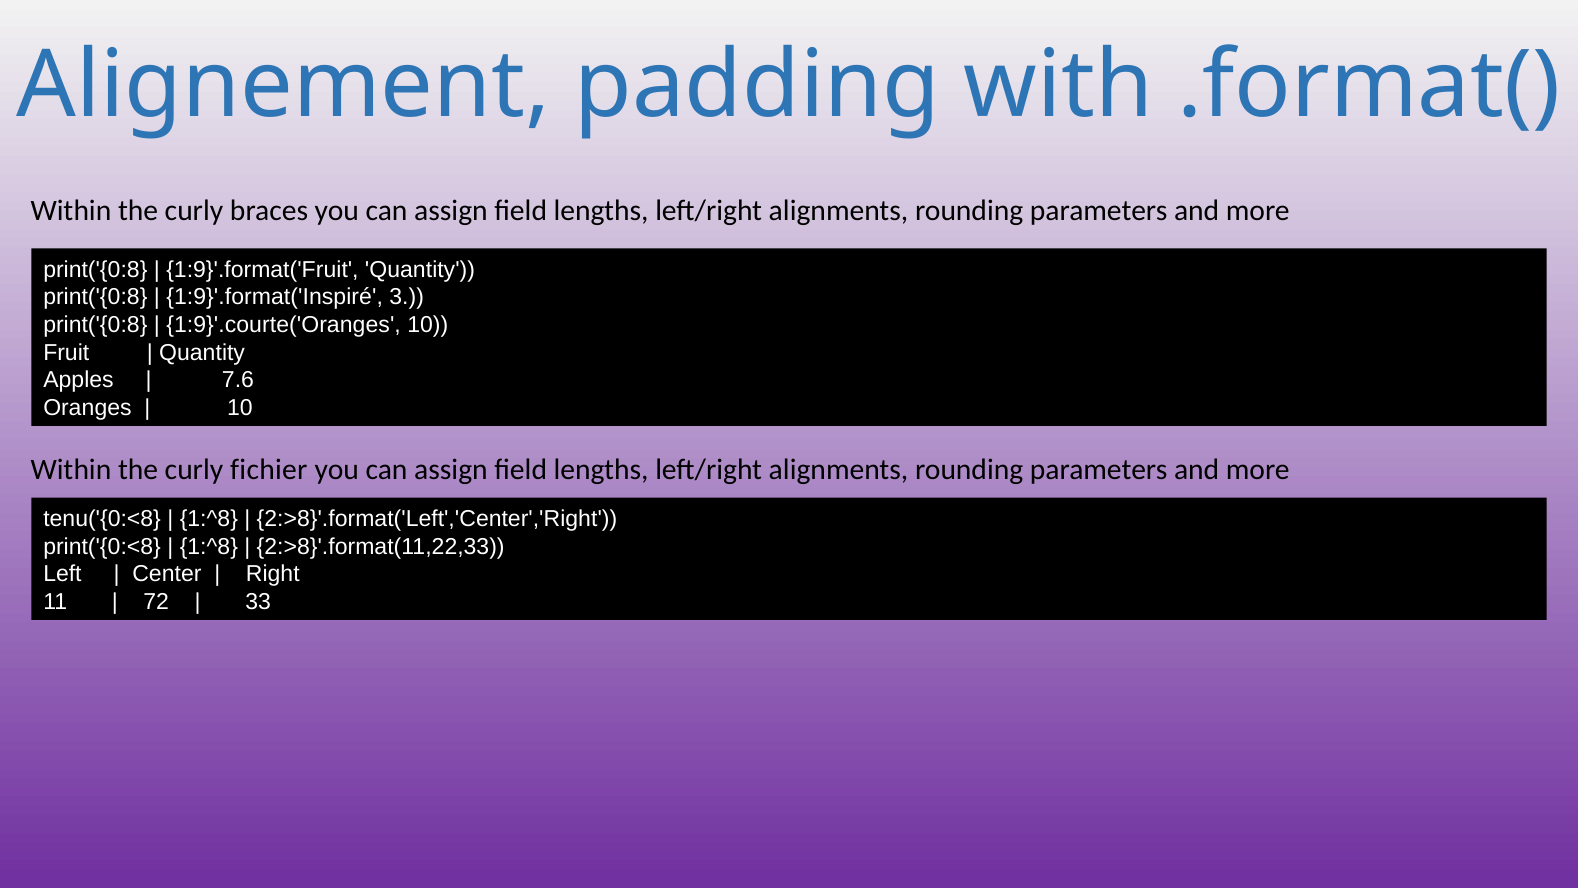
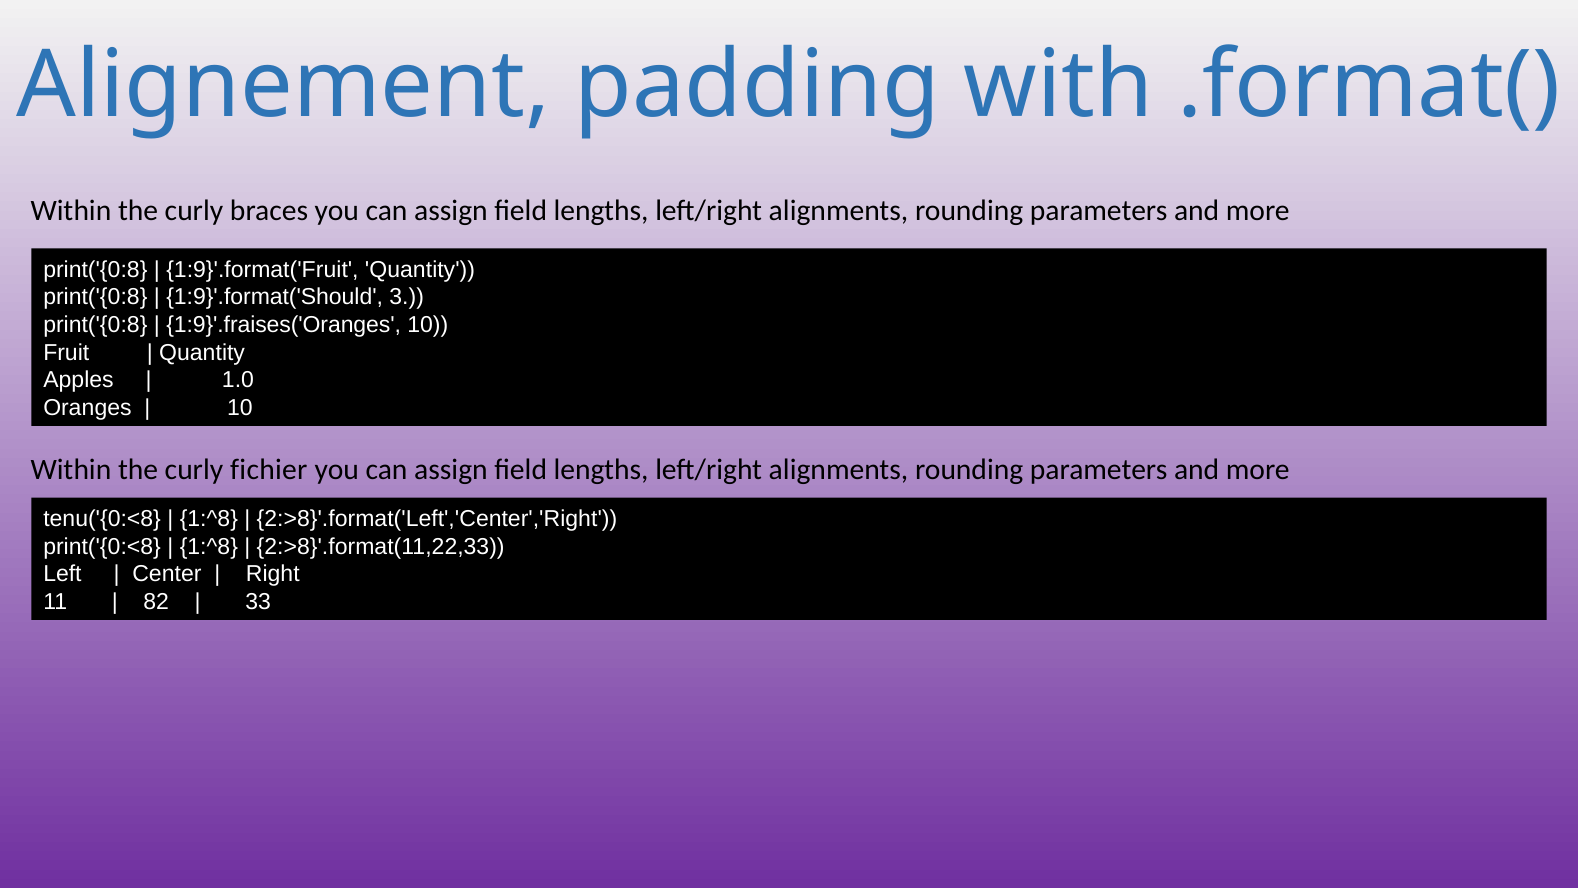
1:9}'.format('Inspiré: 1:9}'.format('Inspiré -> 1:9}'.format('Should (275, 297)
1:9}'.courte('Oranges: 1:9}'.courte('Oranges -> 1:9}'.fraises('Oranges (284, 325)
7.6: 7.6 -> 1.0 (238, 380)
72: 72 -> 82 (156, 601)
